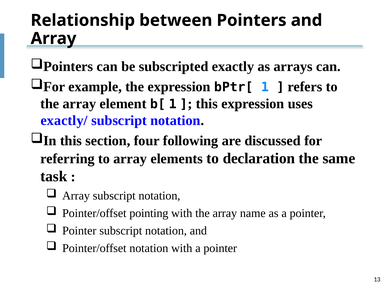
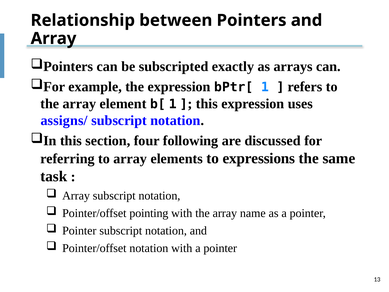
exactly/: exactly/ -> assigns/ (64, 120)
declaration: declaration -> expressions (259, 158)
